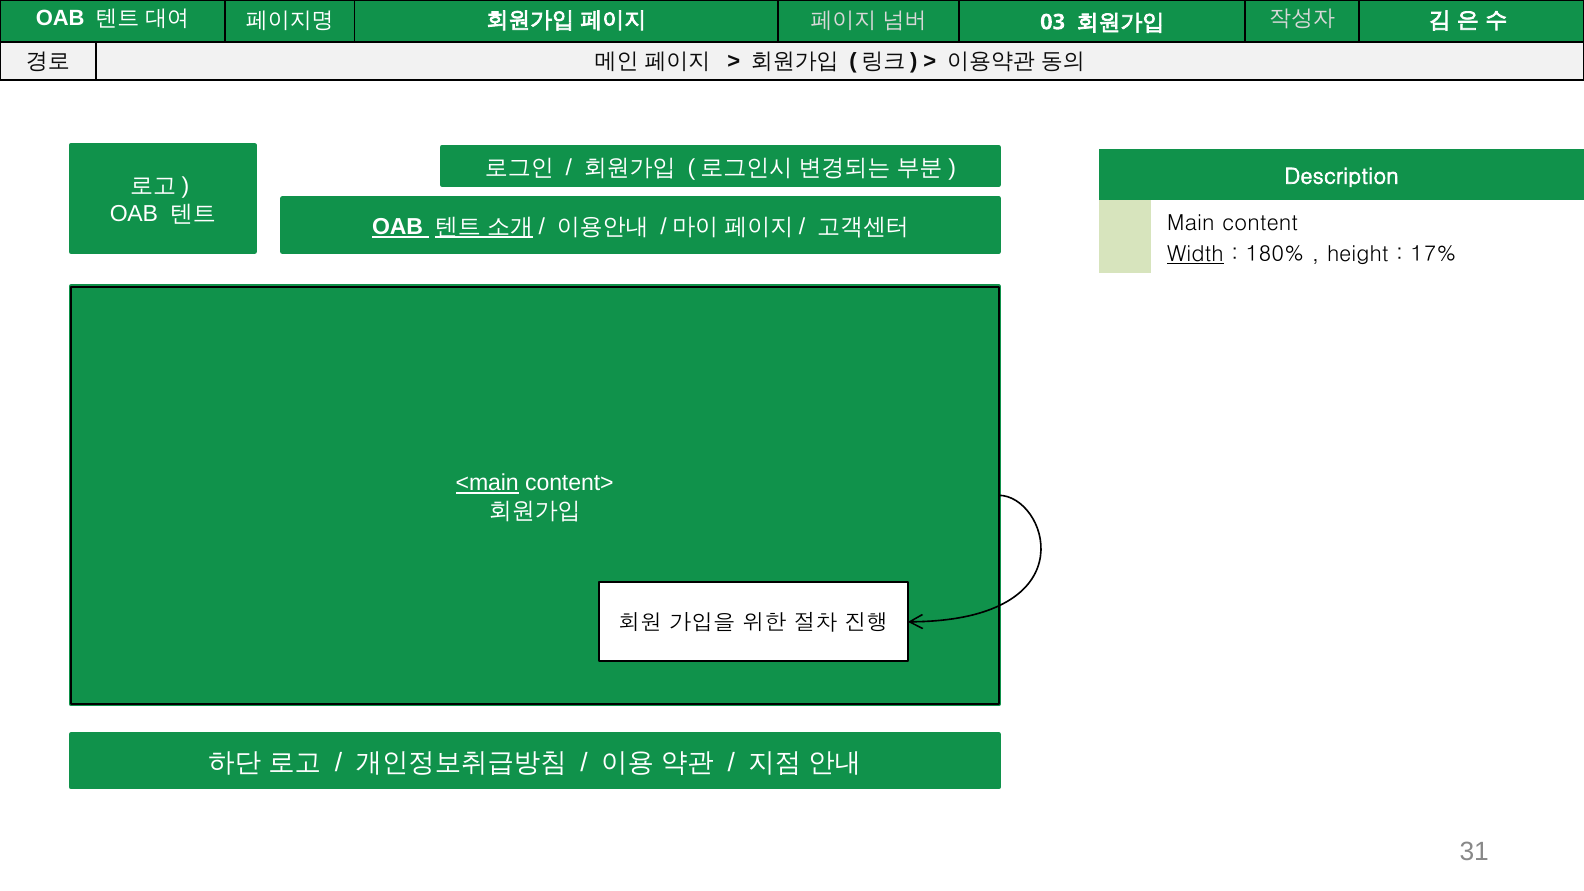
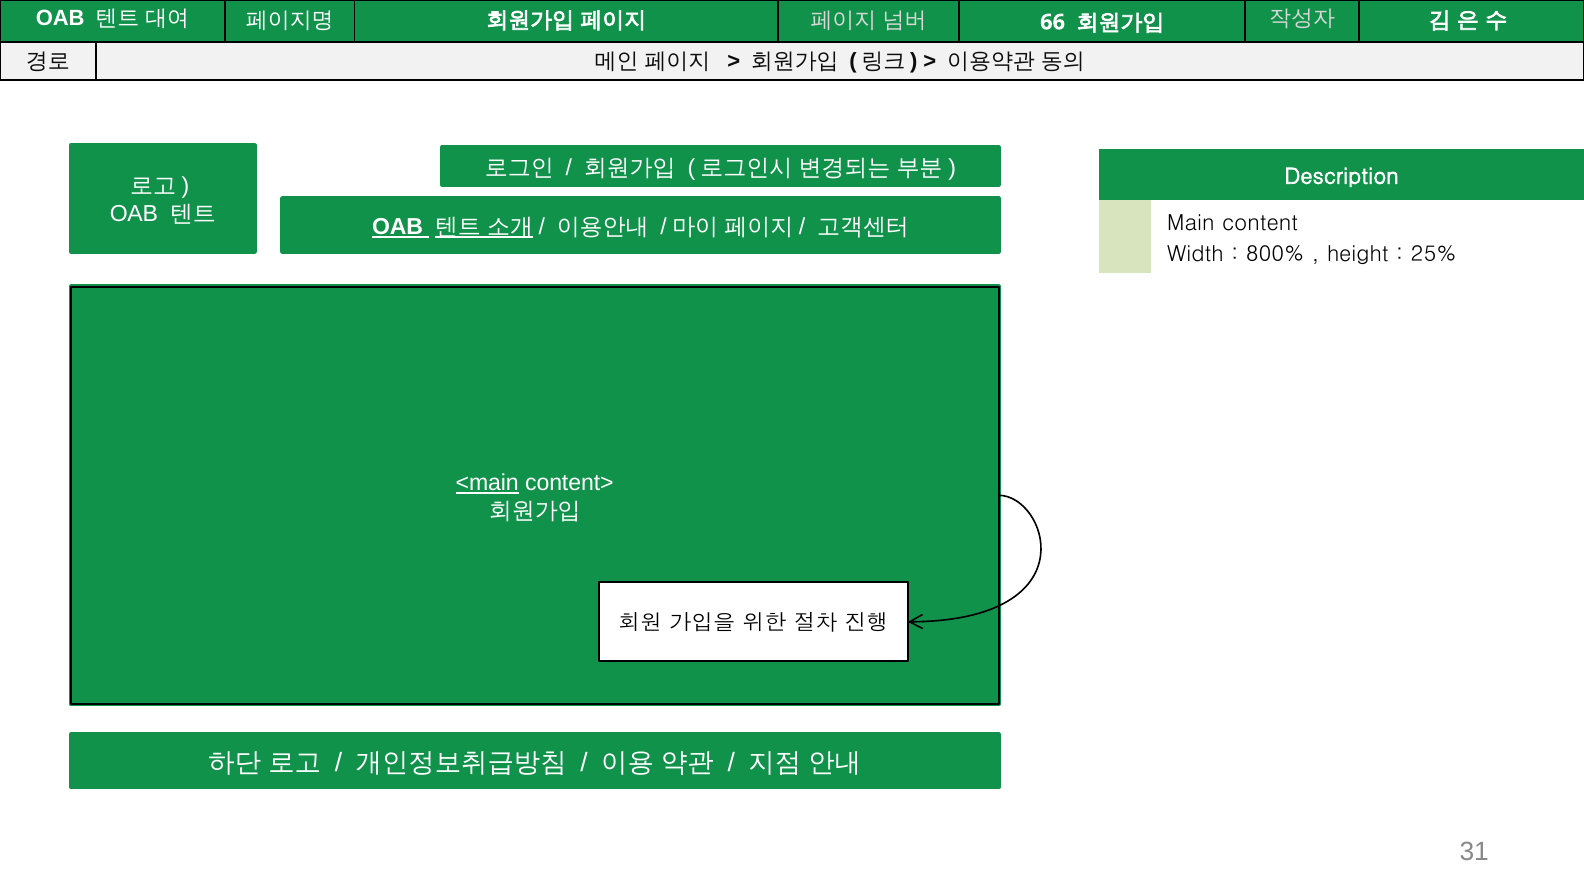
03: 03 -> 66 (1053, 22)
Width underline: present -> none (1195, 254)
180%: 180% -> 800% (1275, 254)
17%: 17% -> 25% (1434, 254)
